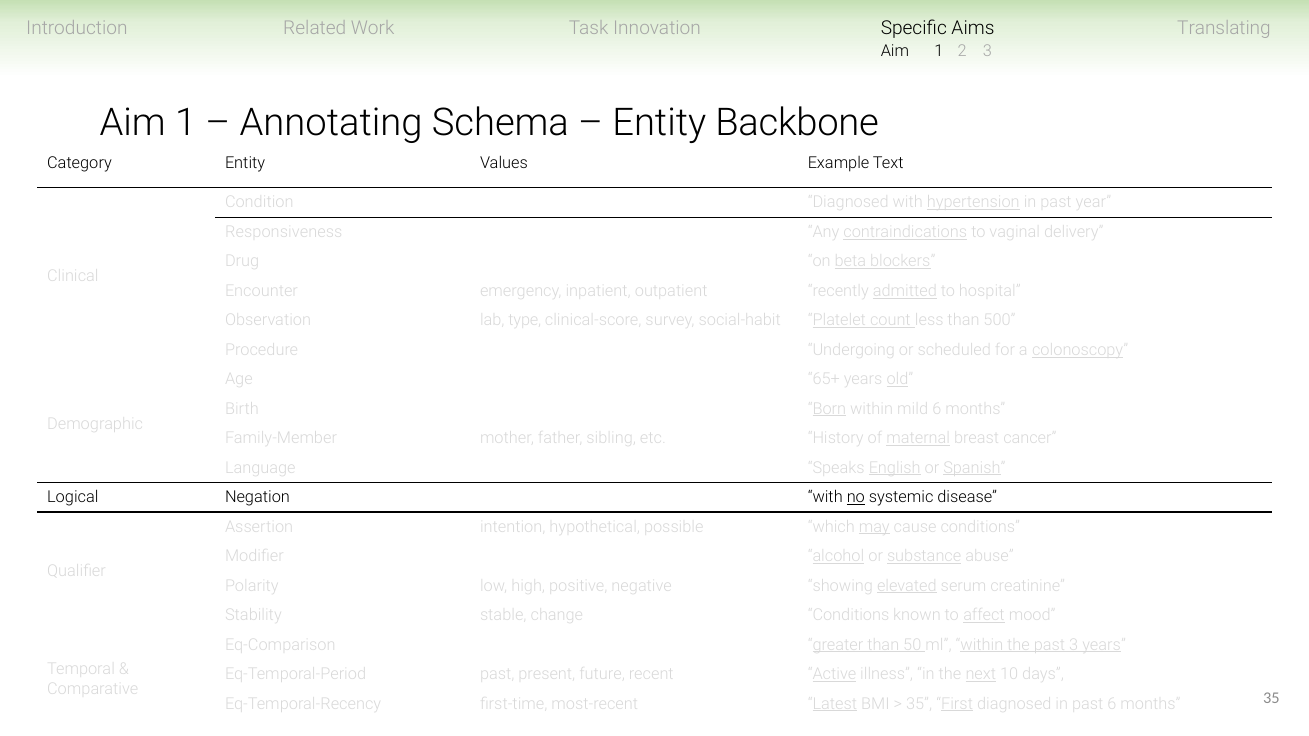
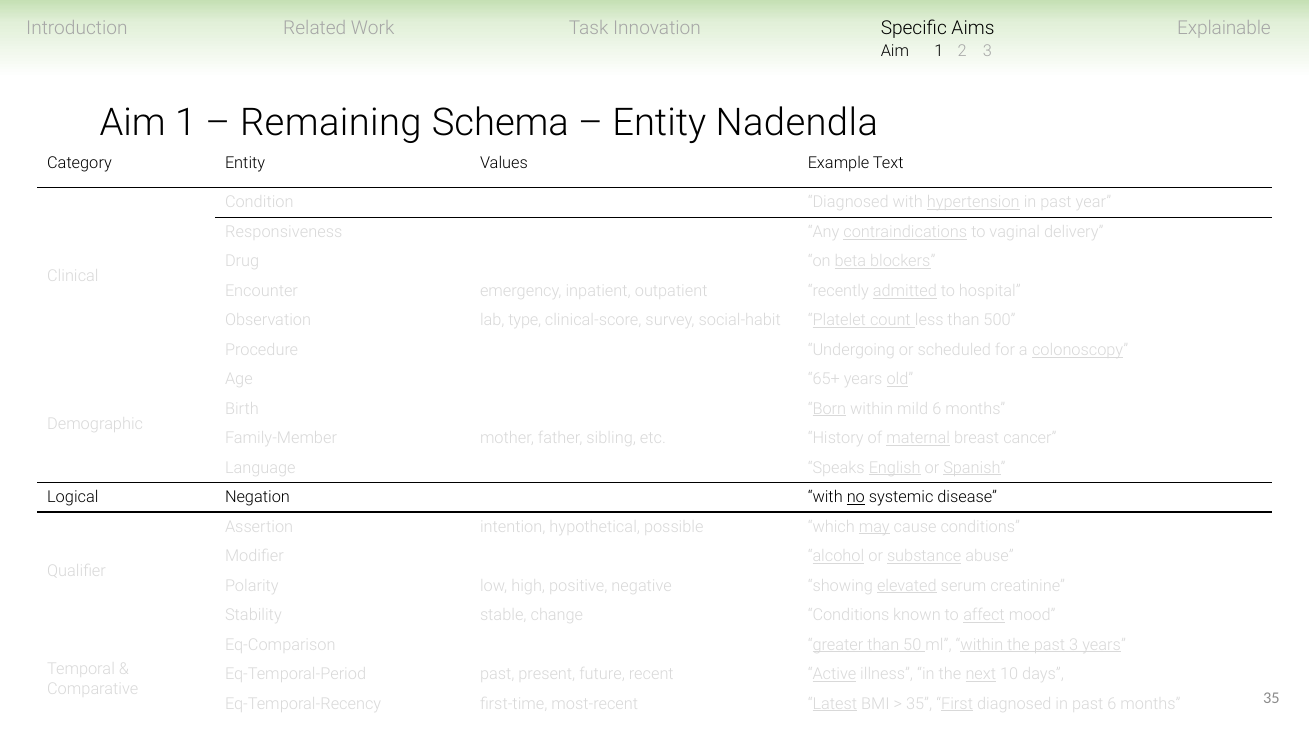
Translating: Translating -> Explainable (1224, 28)
Annotating: Annotating -> Remaining (331, 123)
Backbone: Backbone -> Nadendla (797, 123)
